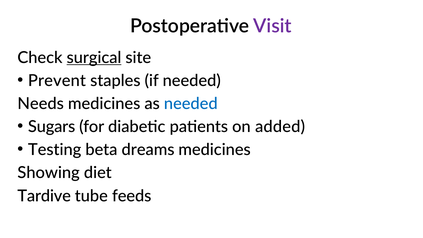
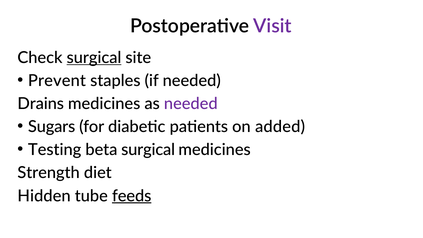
Needs: Needs -> Drains (41, 104)
needed colour: blue -> purple (191, 104)
beta dreams: dreams -> surgical (148, 150)
Showing: Showing -> Strength (49, 173)
Tardive: Tardive -> Hidden (44, 196)
feeds underline: none -> present (132, 196)
